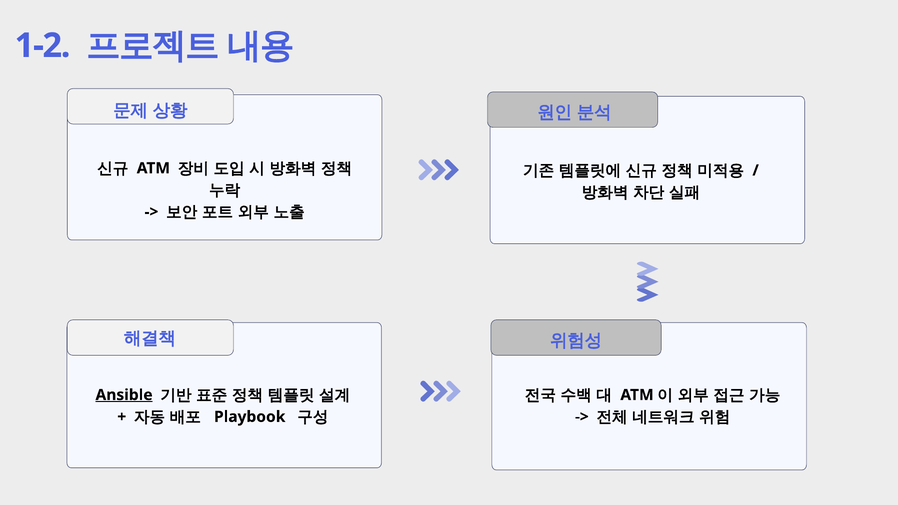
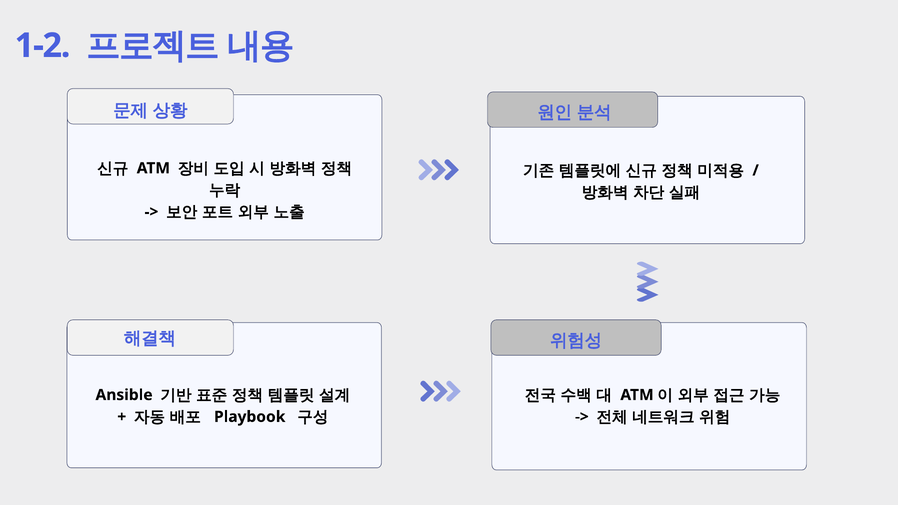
Ansible underline: present -> none (124, 395)
